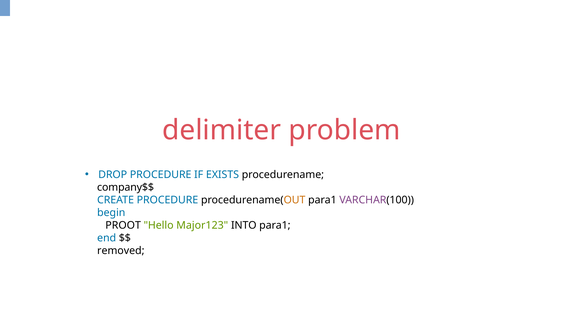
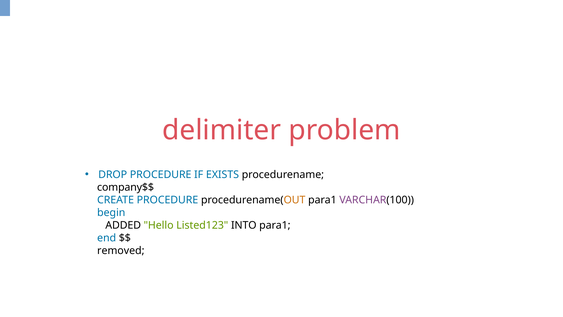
PROOT: PROOT -> ADDED (123, 225)
Major123: Major123 -> Listed123 (202, 225)
